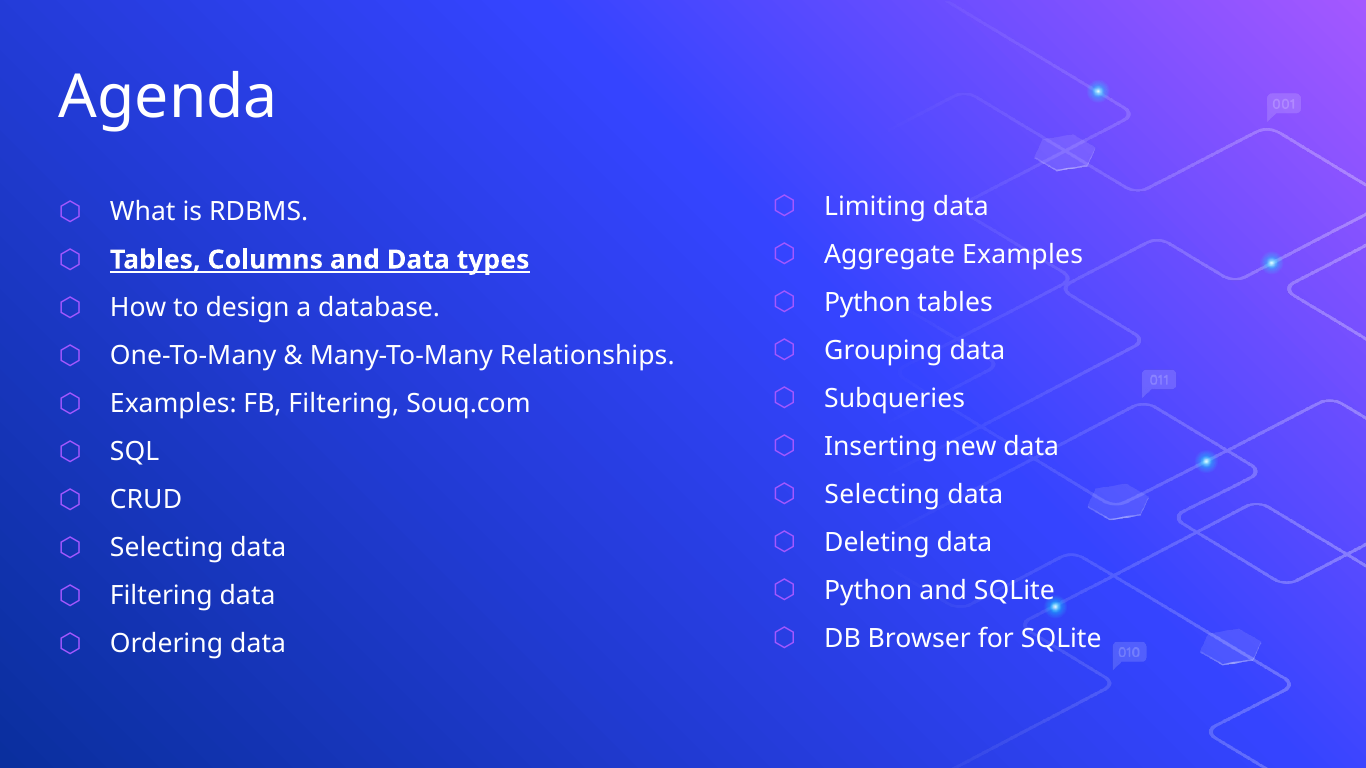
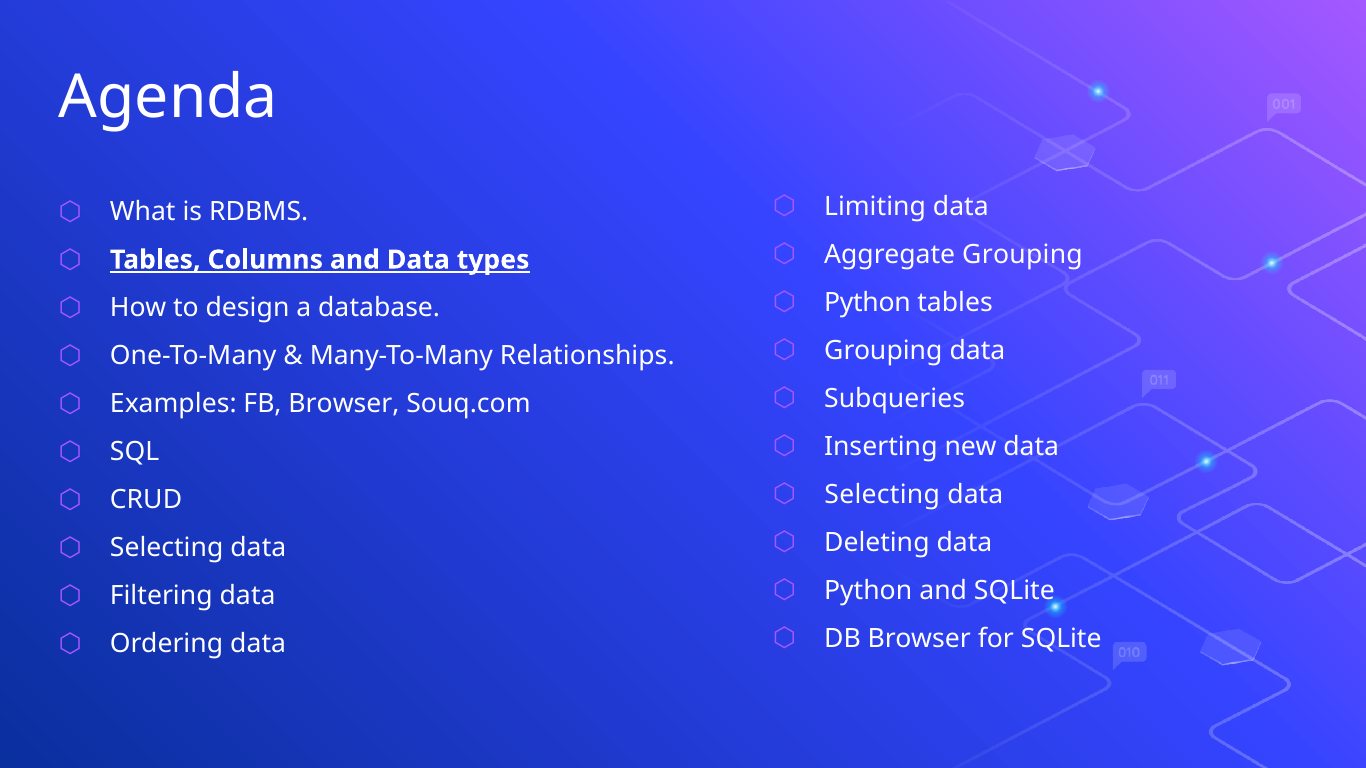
Aggregate Examples: Examples -> Grouping (1023, 254)
FB Filtering: Filtering -> Browser (344, 404)
